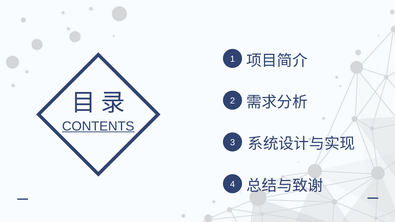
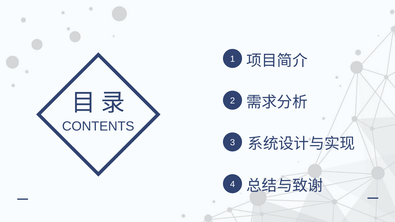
CONTENTS underline: present -> none (98, 126)
